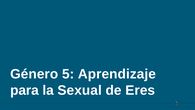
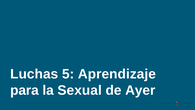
Género: Género -> Luchas (34, 74)
Eres: Eres -> Ayer (140, 90)
